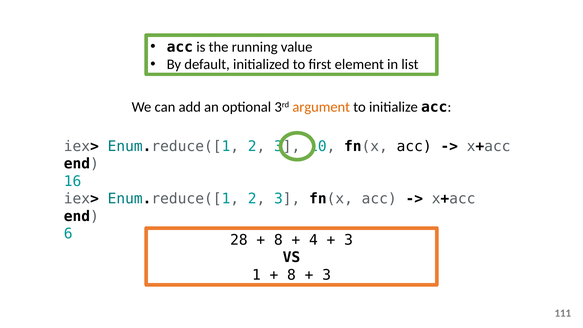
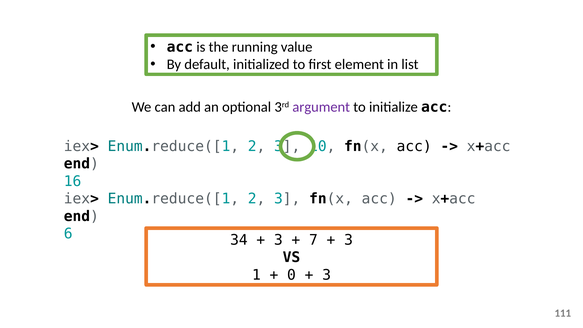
argument colour: orange -> purple (321, 107)
28: 28 -> 34 (239, 240)
8: 8 -> 3 (278, 240)
4: 4 -> 7 (313, 240)
8: 8 -> 0 (291, 275)
